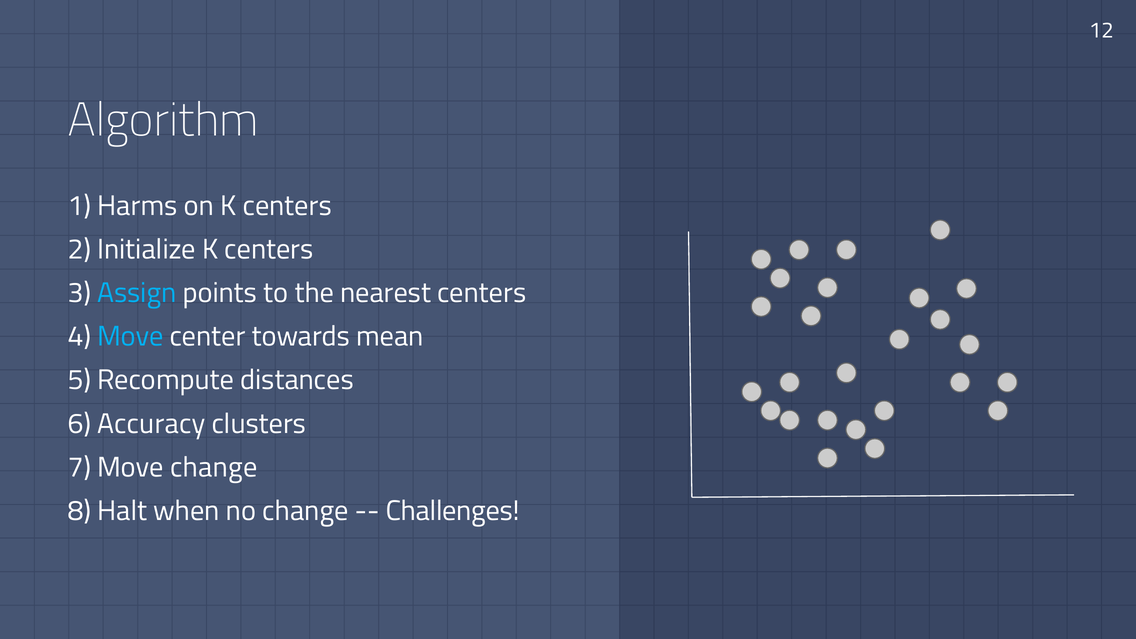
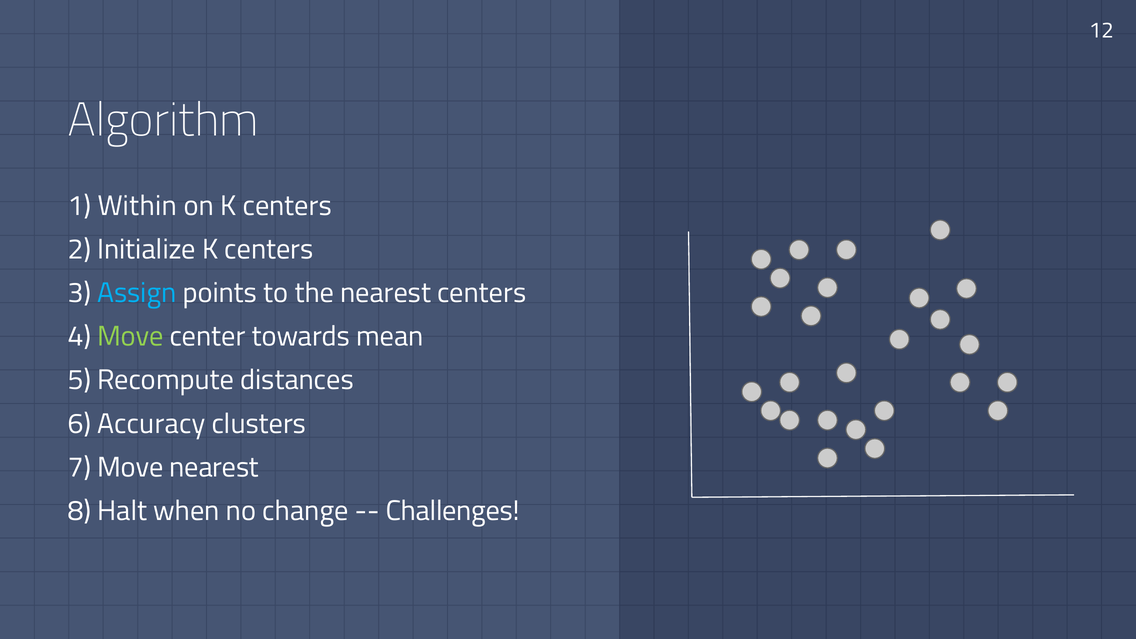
Harms: Harms -> Within (137, 206)
Move colour: light blue -> light green (130, 337)
Move change: change -> nearest (214, 467)
